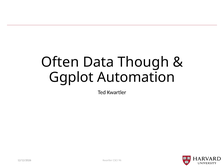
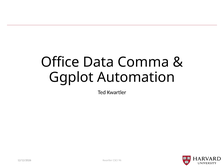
Often: Often -> Office (60, 62)
Though: Though -> Comma (143, 62)
